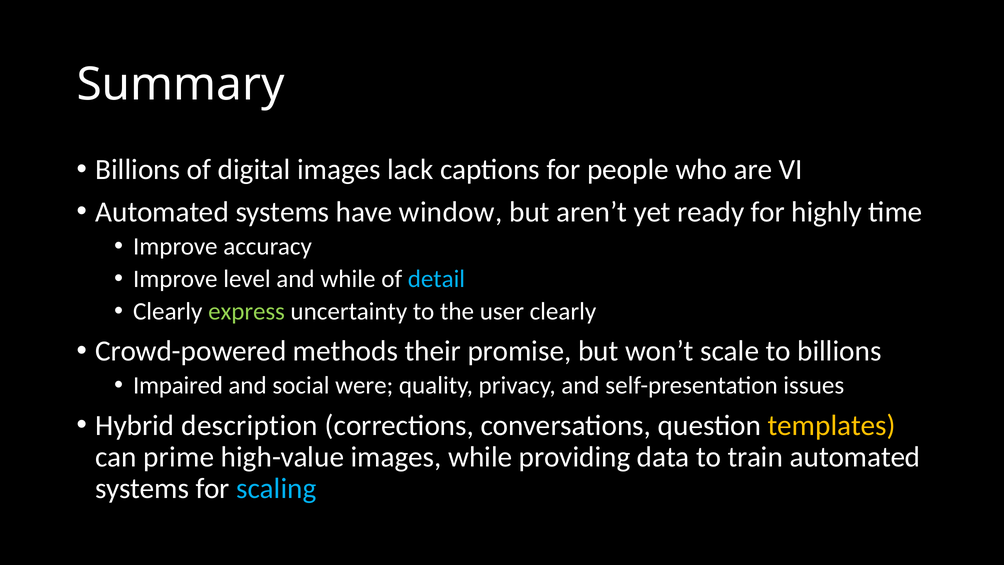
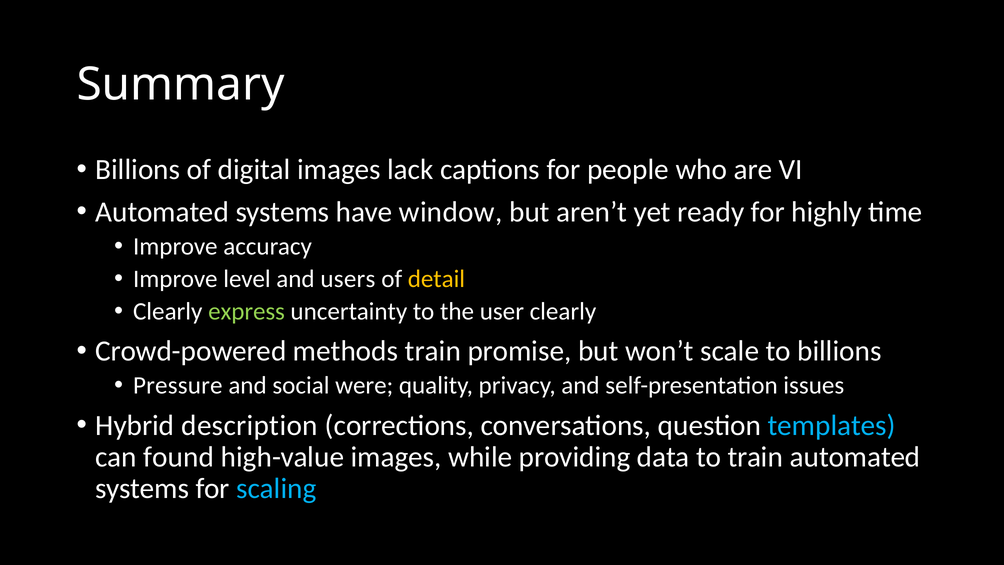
and while: while -> users (348, 279)
detail colour: light blue -> yellow (436, 279)
methods their: their -> train (433, 351)
Impaired: Impaired -> Pressure (178, 385)
templates colour: yellow -> light blue (832, 425)
prime: prime -> found (179, 457)
